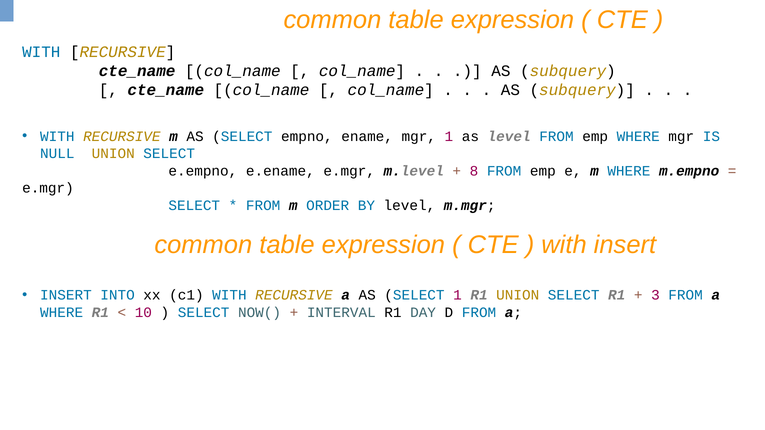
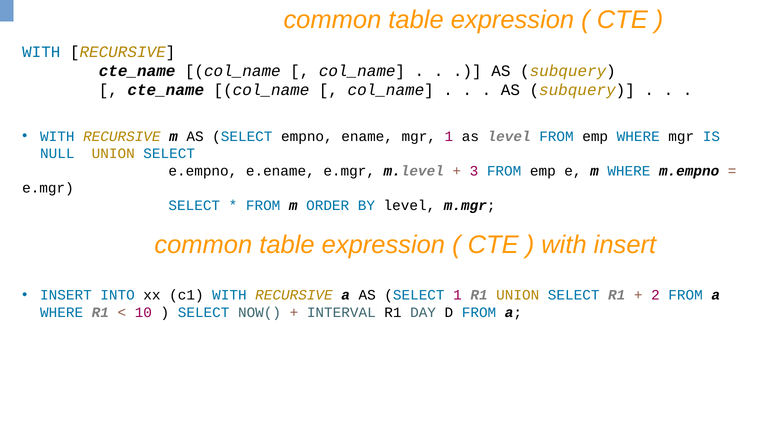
8: 8 -> 3 (474, 171)
3: 3 -> 2 (655, 295)
